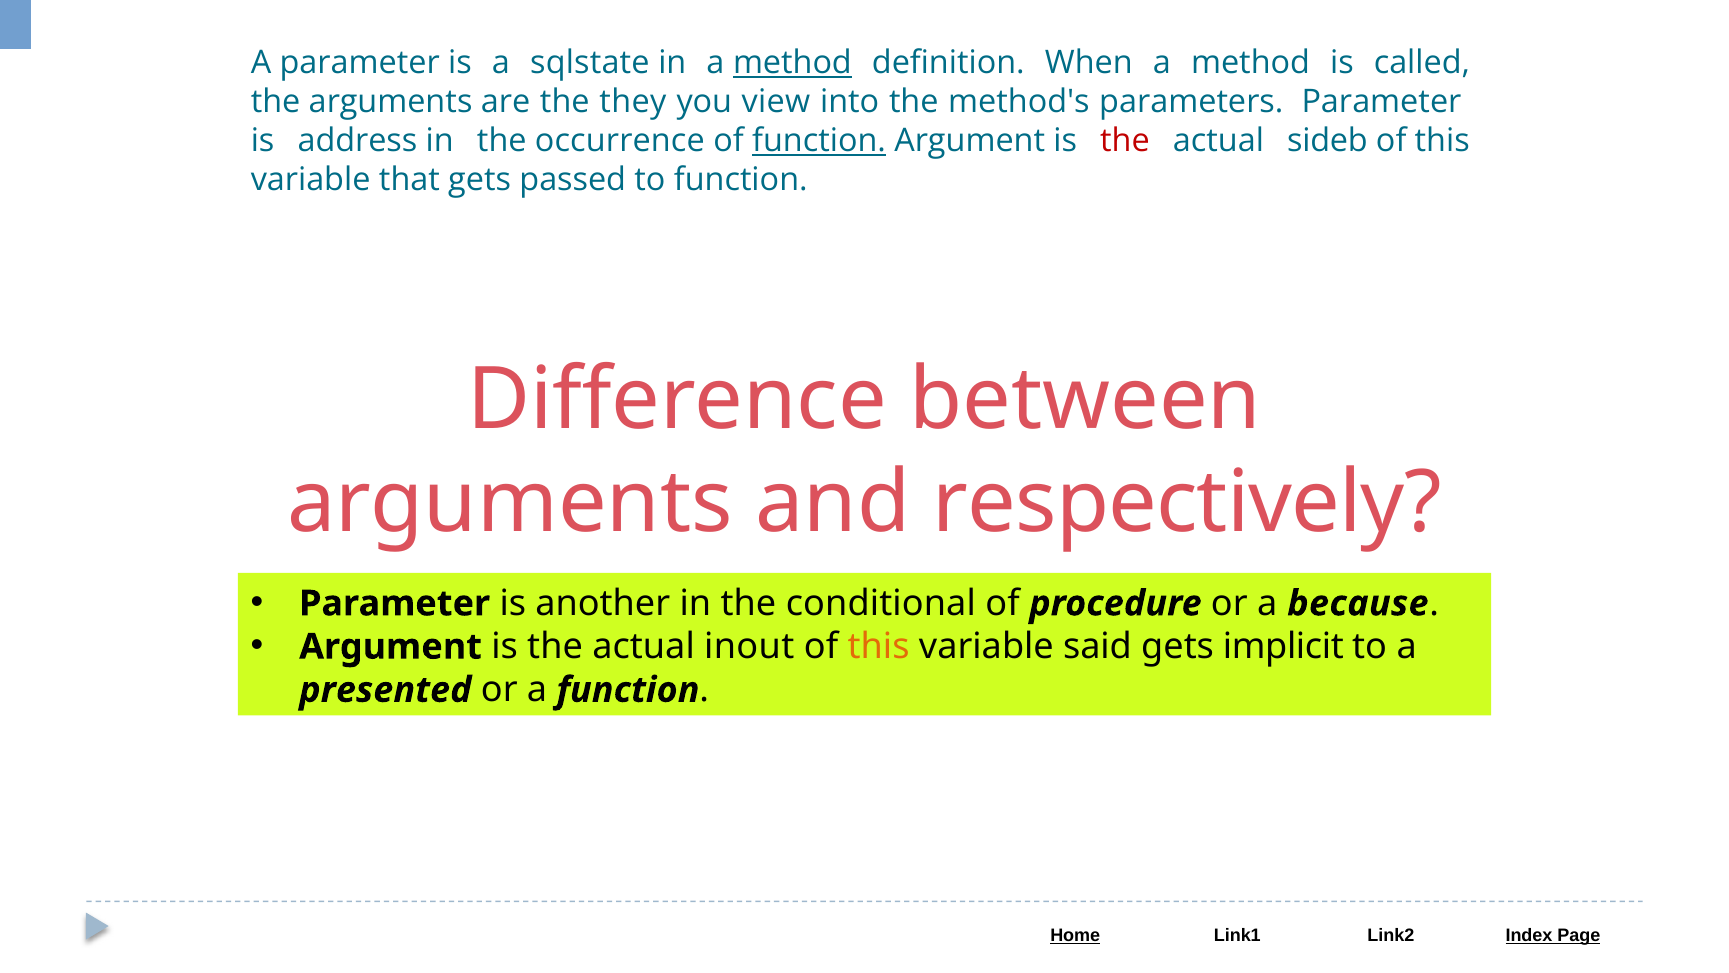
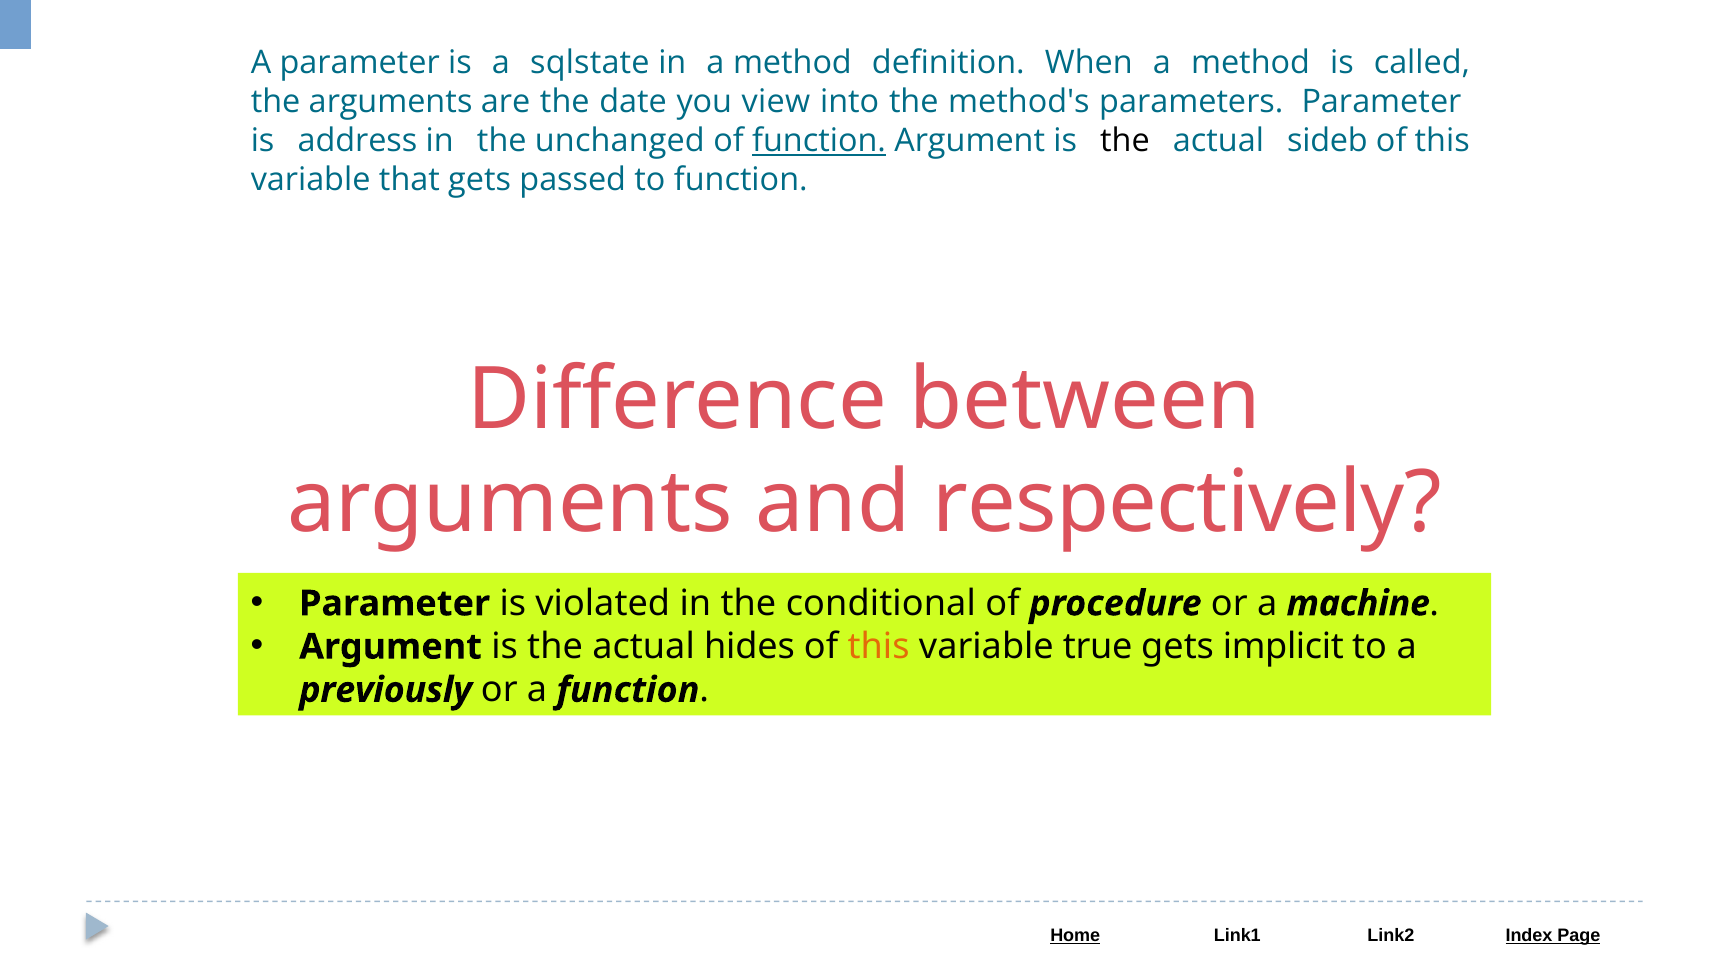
method underline: present -> none (792, 63)
they: they -> date (633, 102)
occurrence: occurrence -> unchanged (620, 141)
the colour: red -> black (1125, 141)
another: another -> violated (603, 603)
because: because -> machine (1358, 603)
inout: inout -> hides (749, 646)
said: said -> true (1098, 646)
presented: presented -> previously (386, 690)
